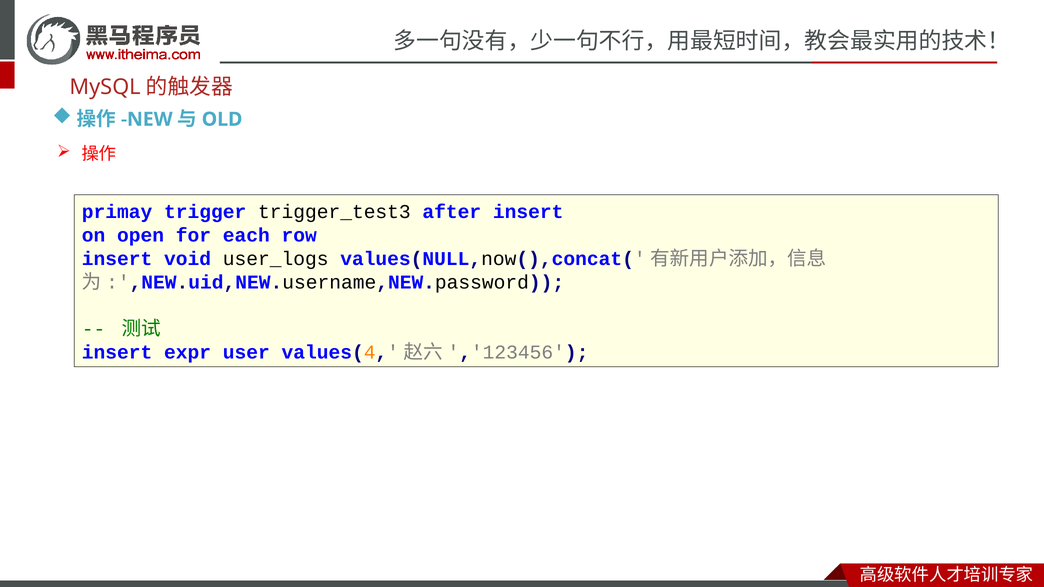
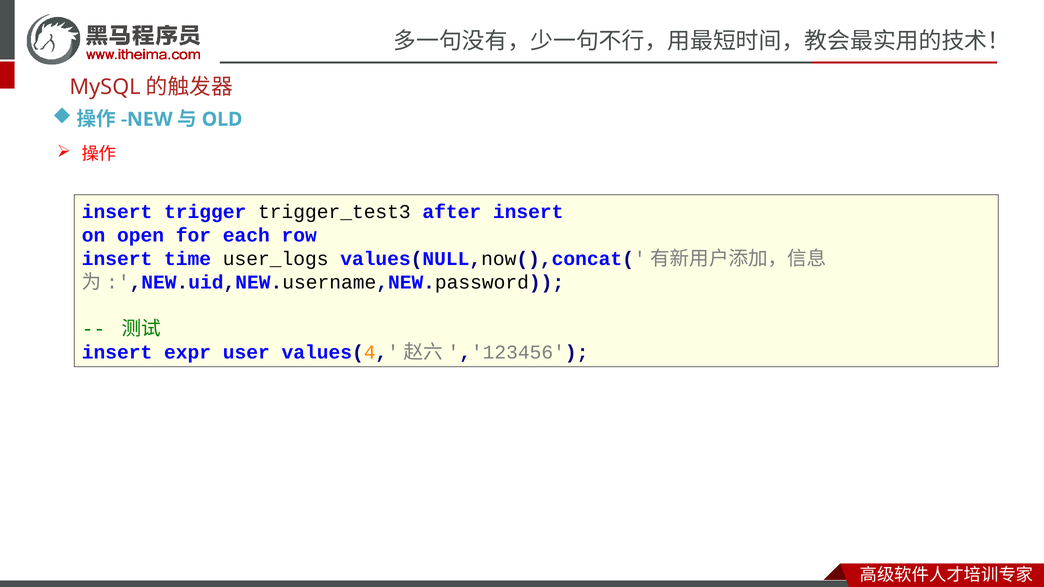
primay: primay -> insert (117, 212)
void: void -> time (188, 259)
